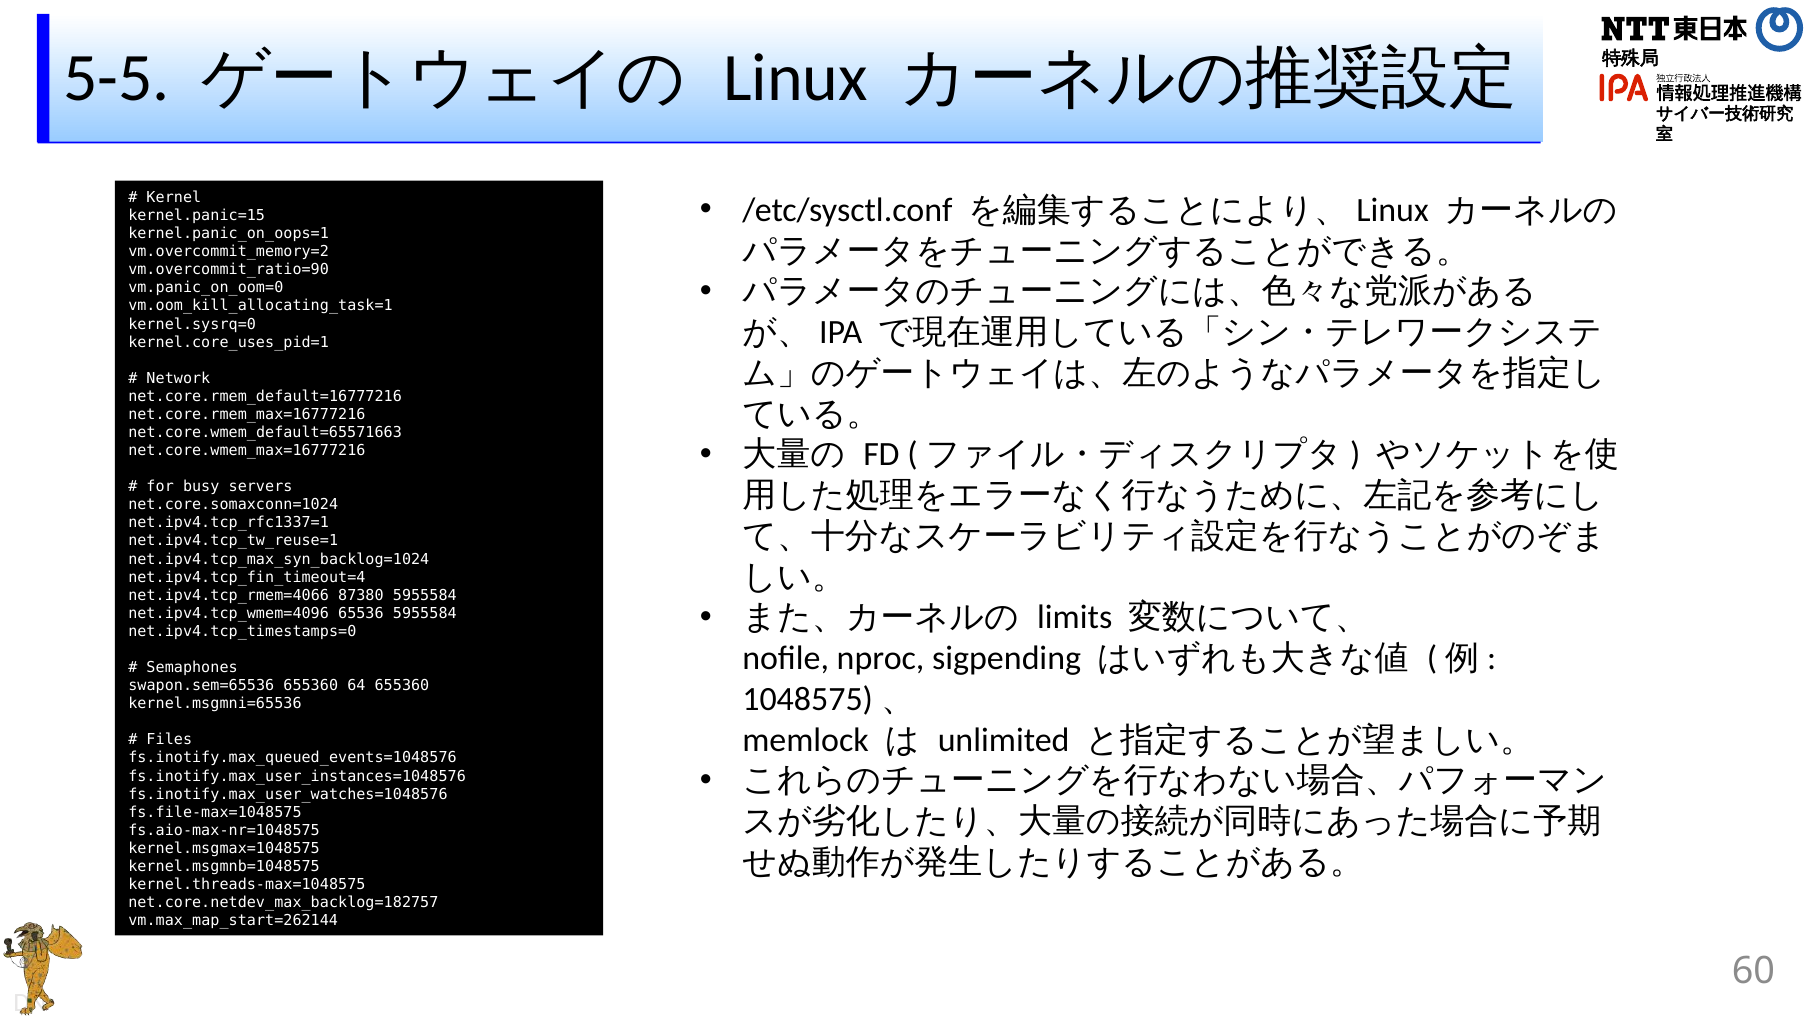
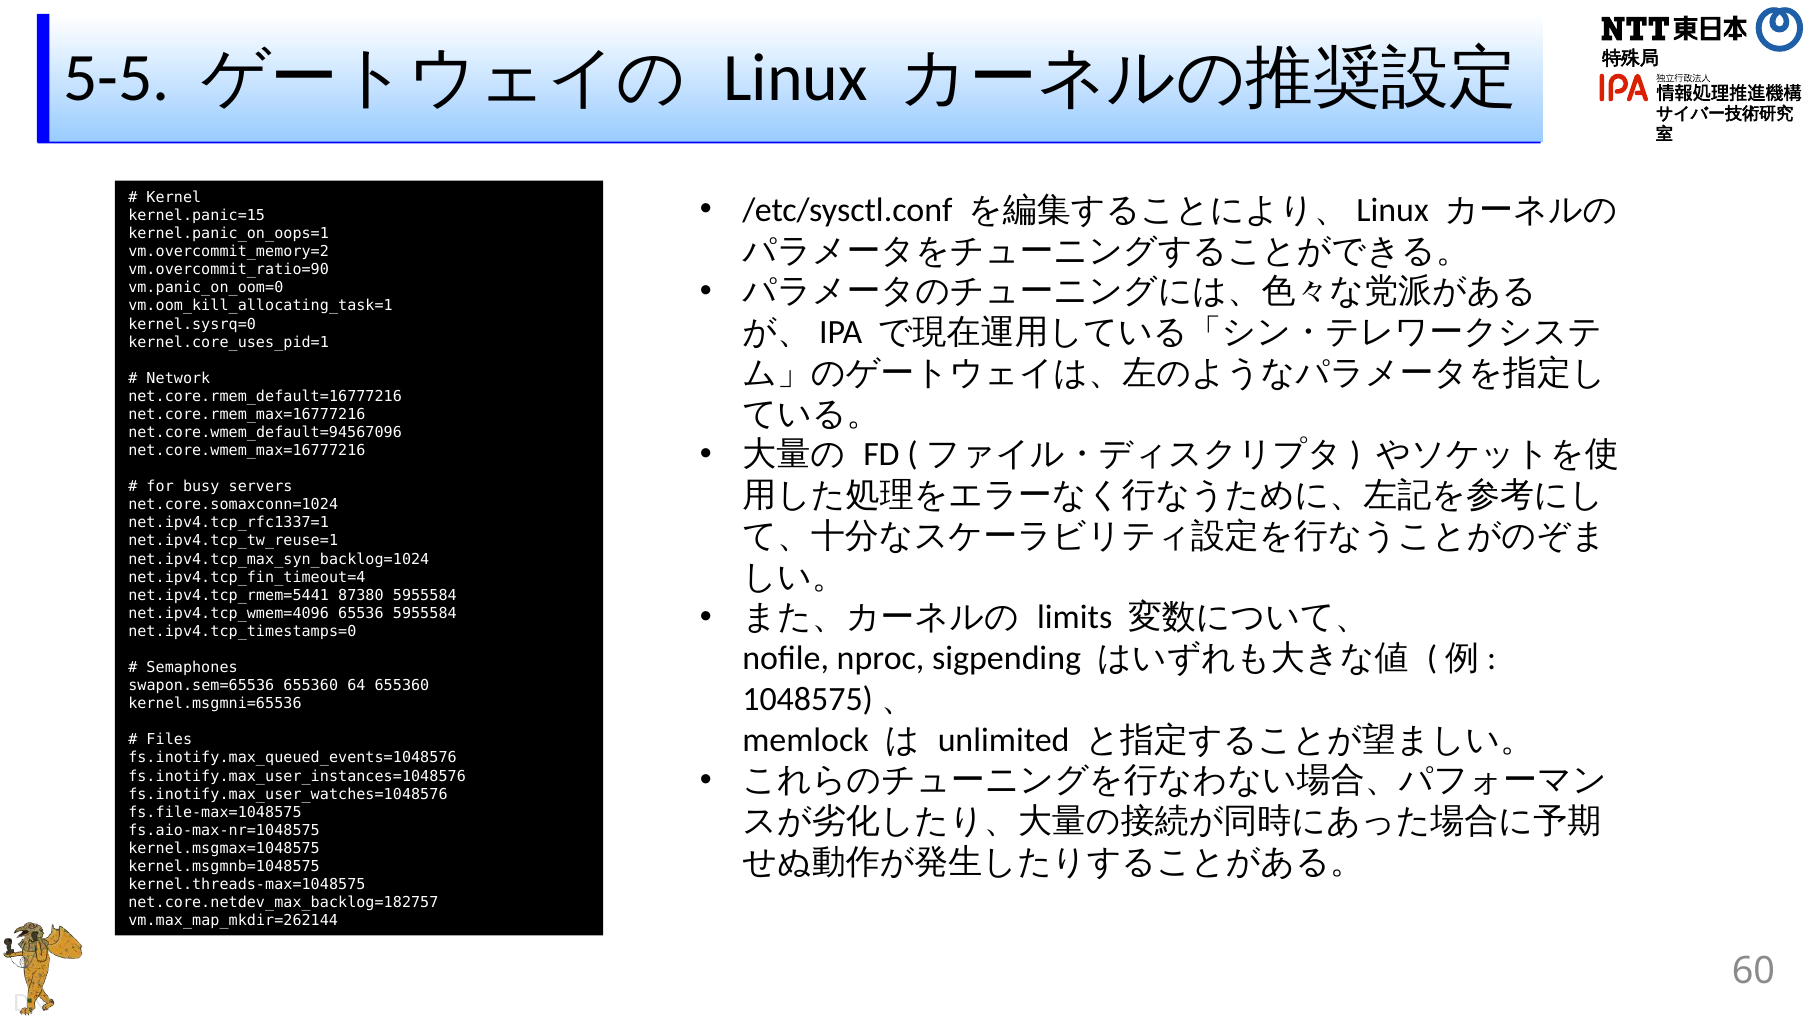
net.core.wmem_default=65571663: net.core.wmem_default=65571663 -> net.core.wmem_default=94567096 (265, 433)
net.ipv4.tcp_rmem=4066: net.ipv4.tcp_rmem=4066 -> net.ipv4.tcp_rmem=5441 (229, 595)
vm.max_map_start=262144: vm.max_map_start=262144 -> vm.max_map_mkdir=262144 (233, 921)
